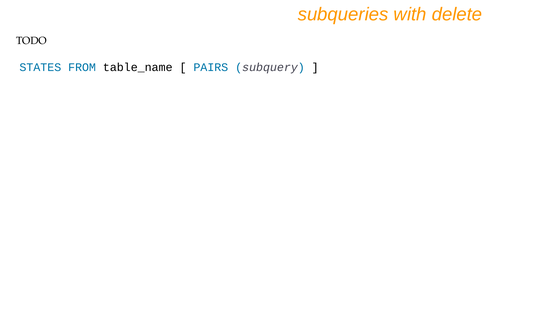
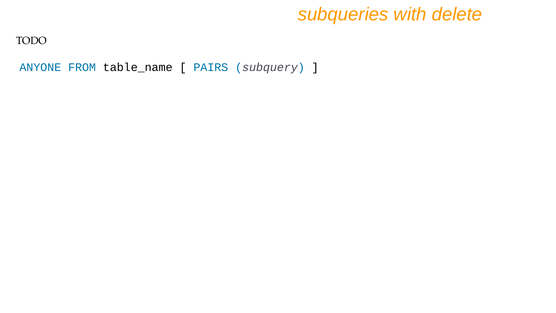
STATES: STATES -> ANYONE (40, 67)
